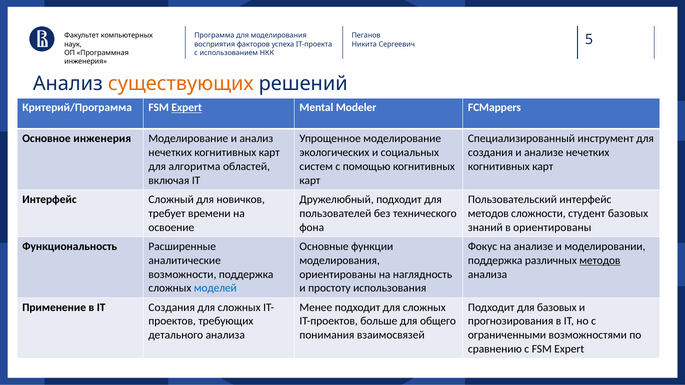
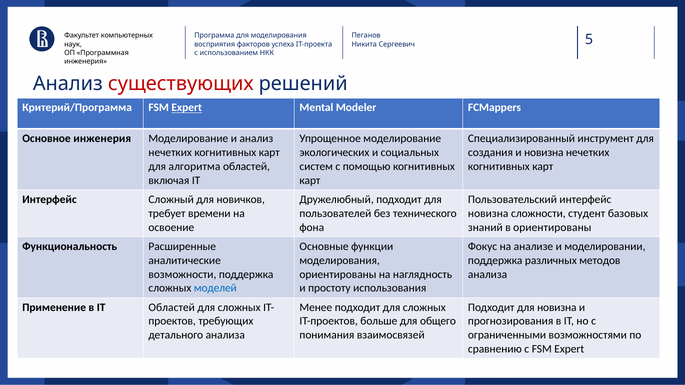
существующих colour: orange -> red (181, 84)
и анализе: анализе -> новизна (544, 153)
методов: методов -> новизна (488, 213)
методов underline: present -> none (600, 261)
IT Создания: Создания -> Областей (172, 308)
для базовых: базовых -> новизна (557, 308)
